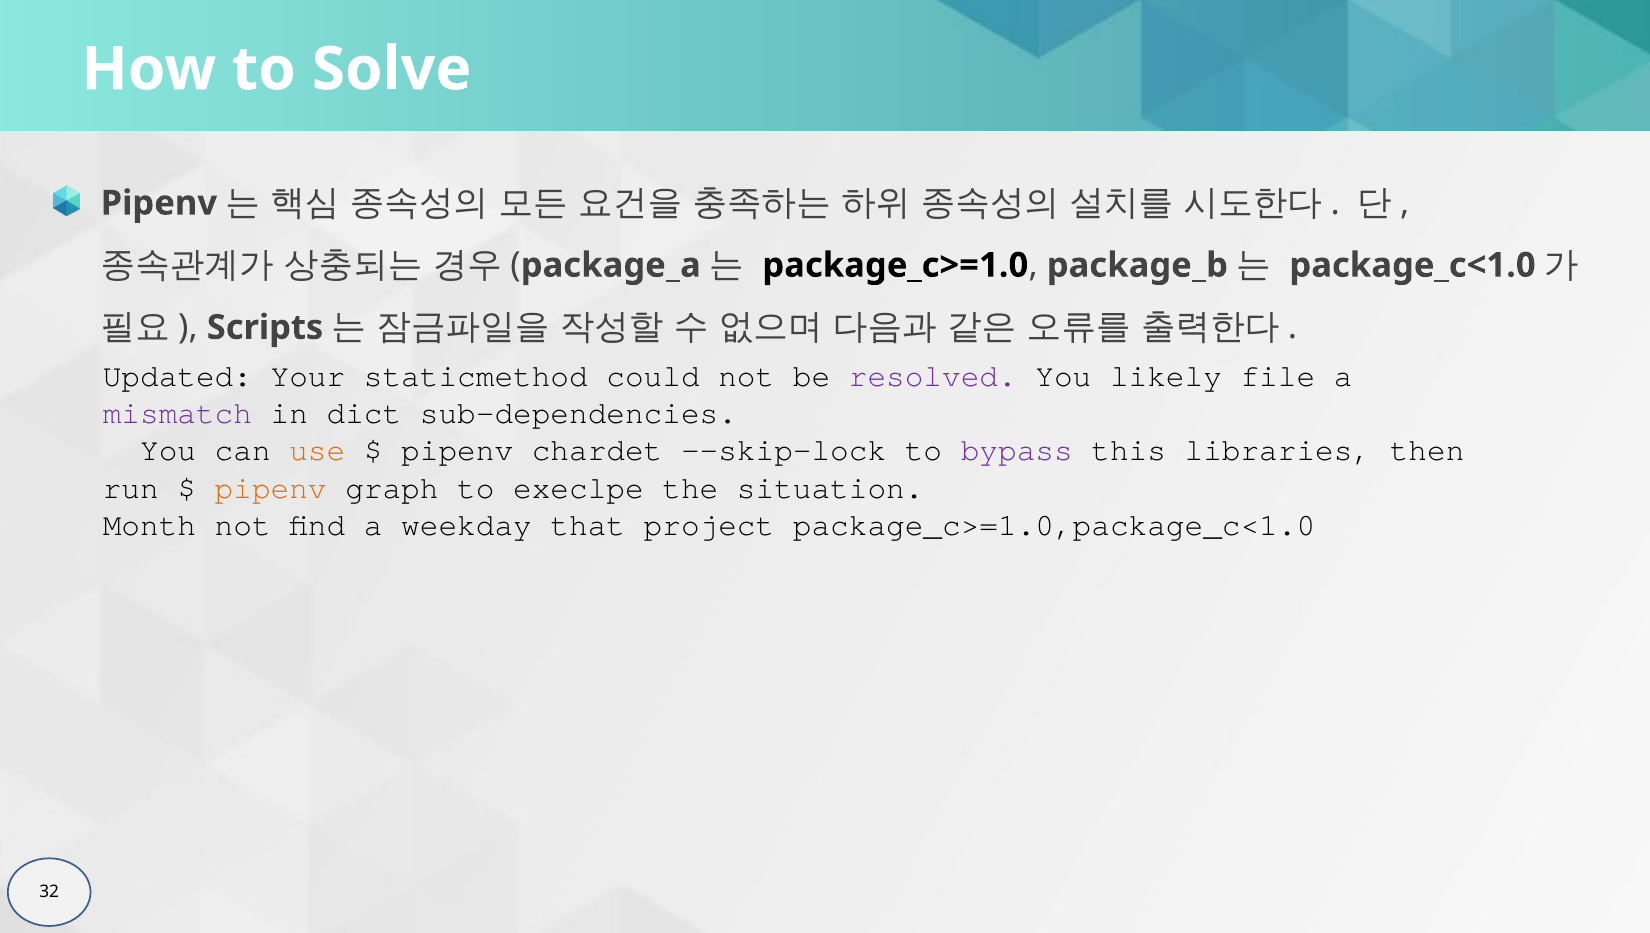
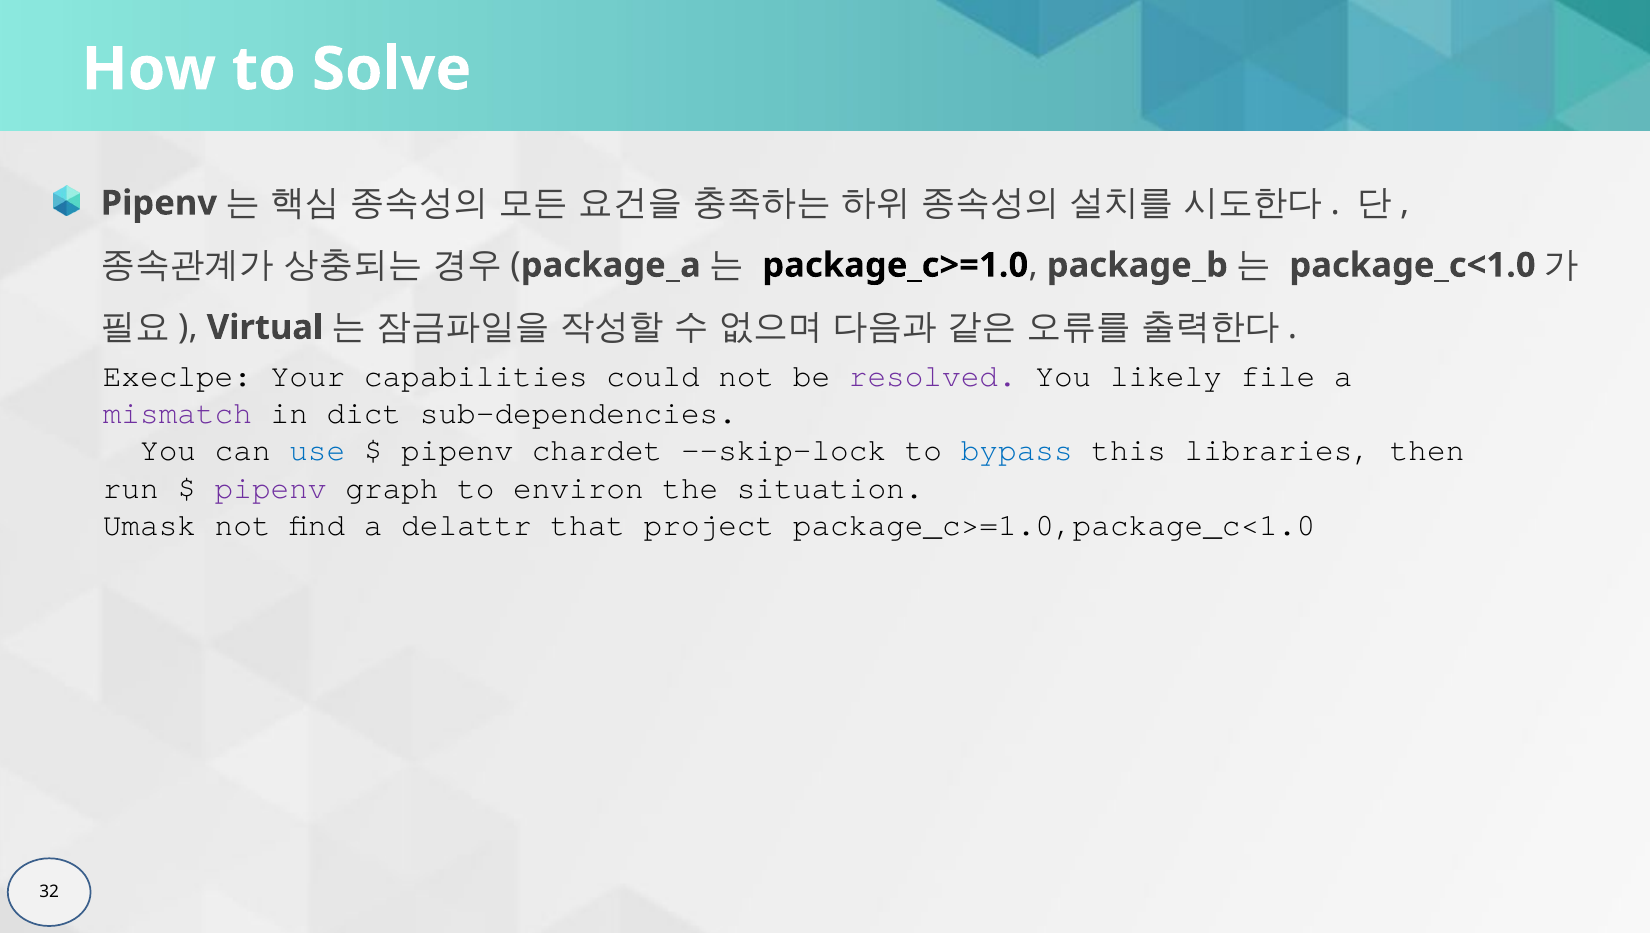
Scripts: Scripts -> Virtual (265, 327)
Updated: Updated -> Execlpe (177, 376)
staticmethod: staticmethod -> capabilities (476, 376)
use colour: orange -> blue (317, 450)
bypass colour: purple -> blue (1017, 450)
pipenv colour: orange -> purple (271, 488)
execlpe: execlpe -> environ (578, 488)
Month: Month -> Umask (149, 525)
weekday: weekday -> delattr (467, 525)
